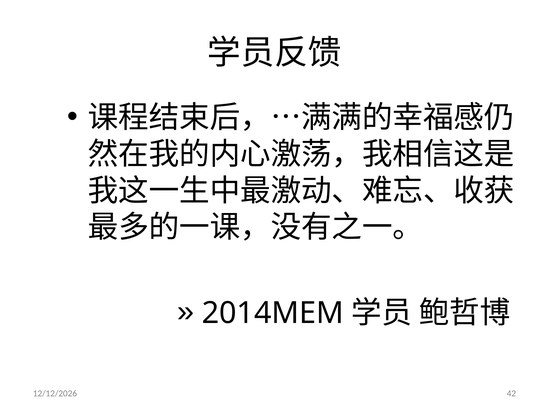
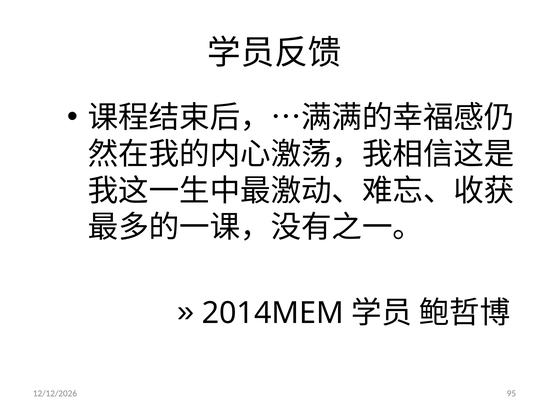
42: 42 -> 95 (511, 393)
